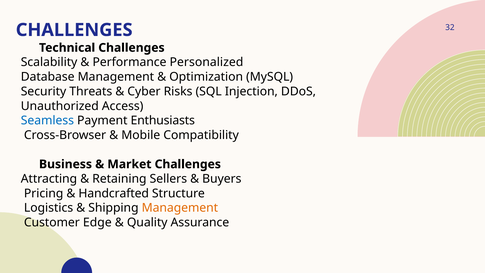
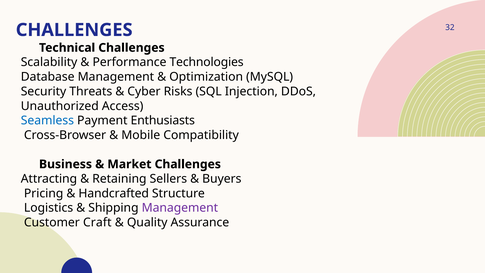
Personalized: Personalized -> Technologies (207, 62)
Management colour: orange -> purple (180, 208)
Edge: Edge -> Craft (97, 222)
